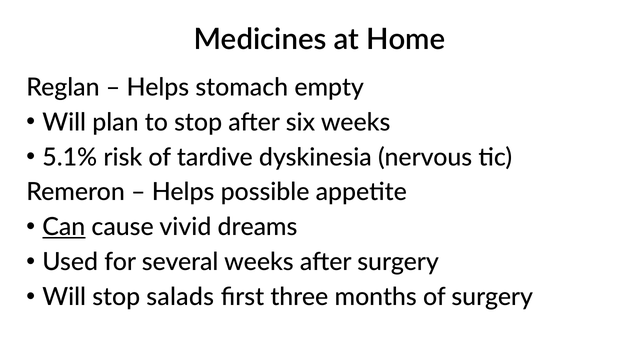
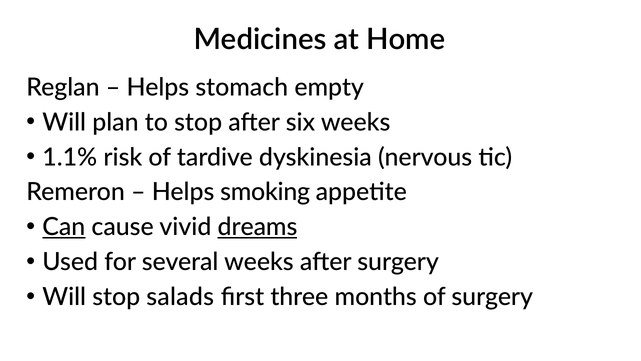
5.1%: 5.1% -> 1.1% (70, 157)
possible: possible -> smoking (265, 192)
dreams underline: none -> present (257, 227)
